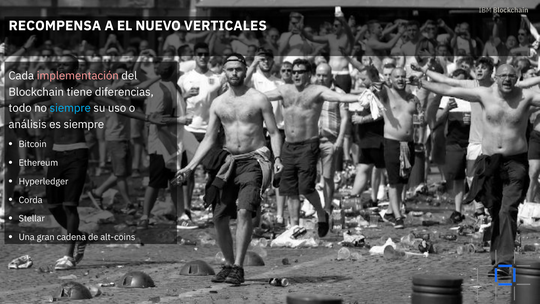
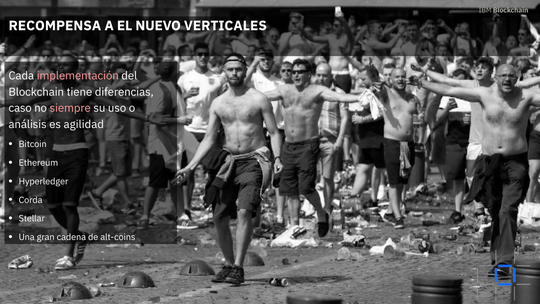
todo: todo -> caso (20, 108)
siempre colour: light blue -> pink (70, 108)
es siempre: siempre -> agilidad (84, 124)
